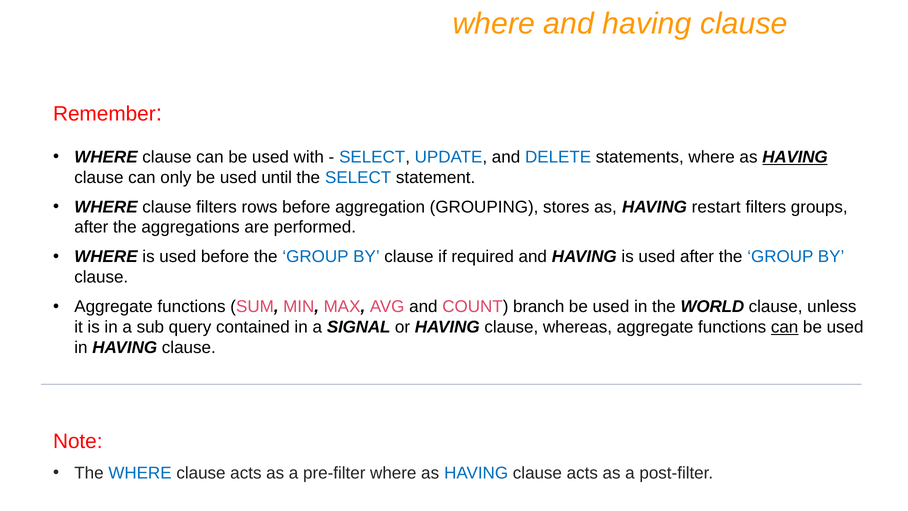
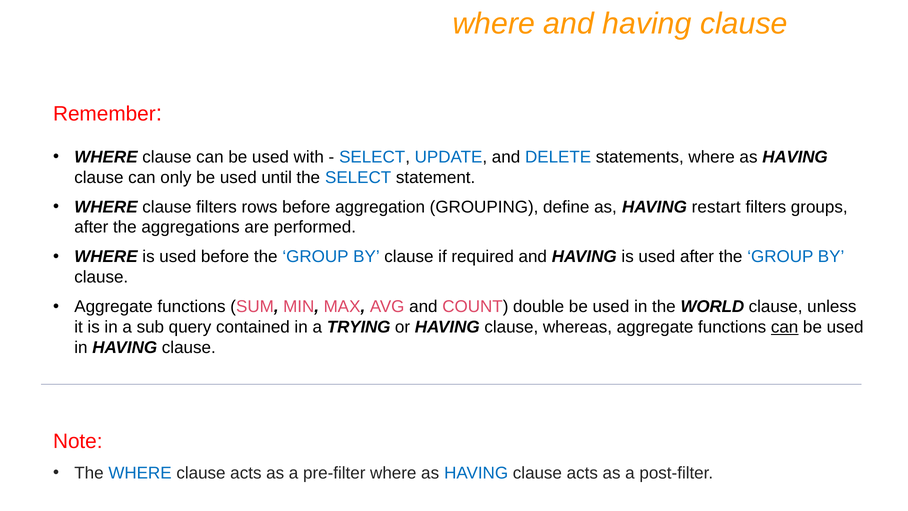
HAVING underline: present -> none (795, 157)
stores: stores -> define (566, 207)
branch: branch -> double (539, 307)
SIGNAL: SIGNAL -> TRYING (359, 327)
